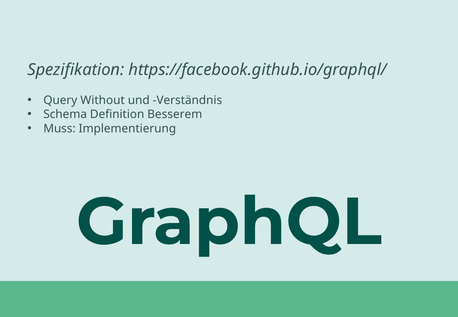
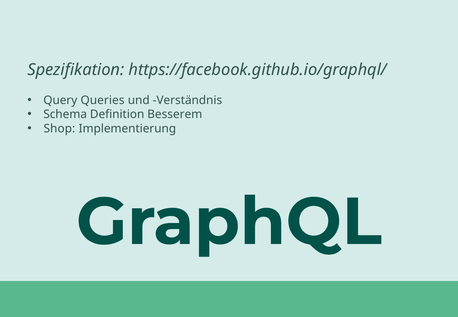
Without: Without -> Queries (103, 100)
Muss: Muss -> Shop (59, 129)
